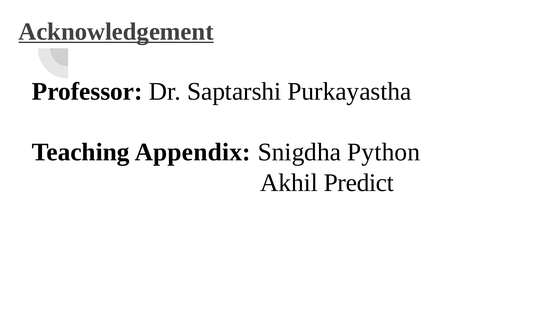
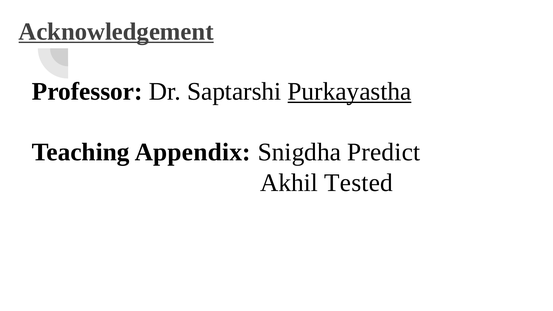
Purkayastha underline: none -> present (349, 91)
Python: Python -> Predict (384, 152)
Predict: Predict -> Tested (359, 183)
